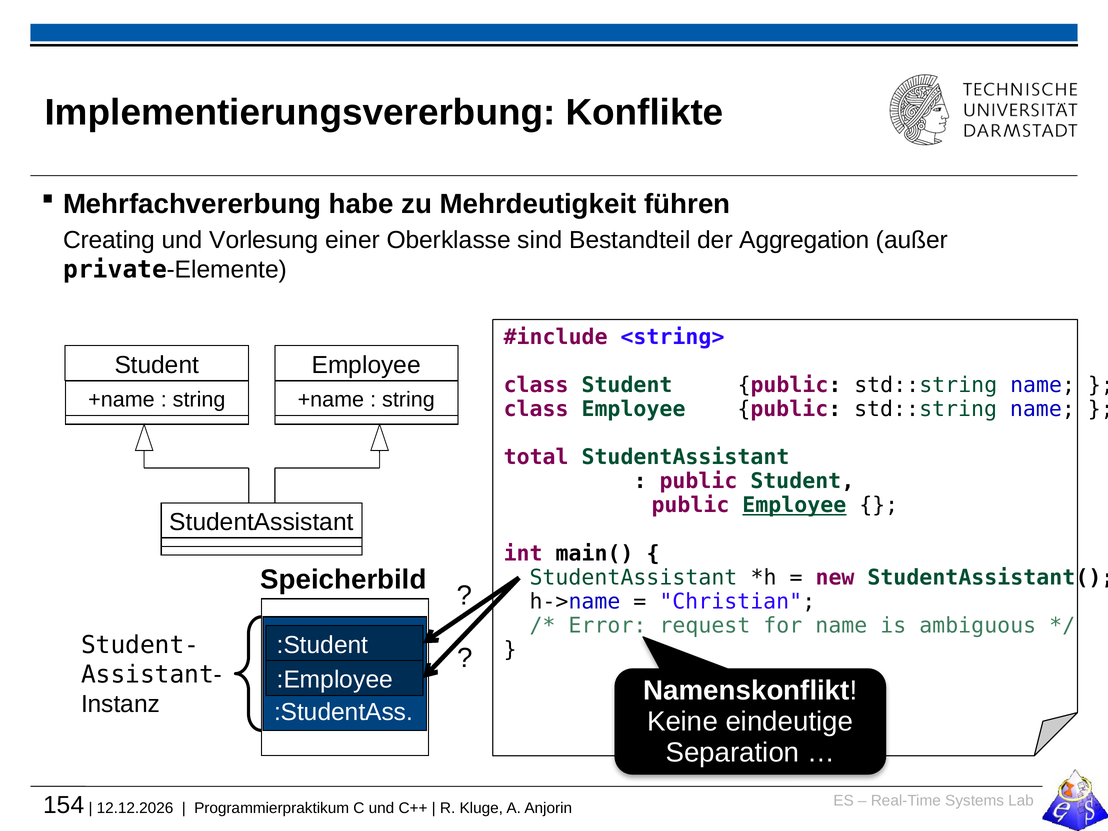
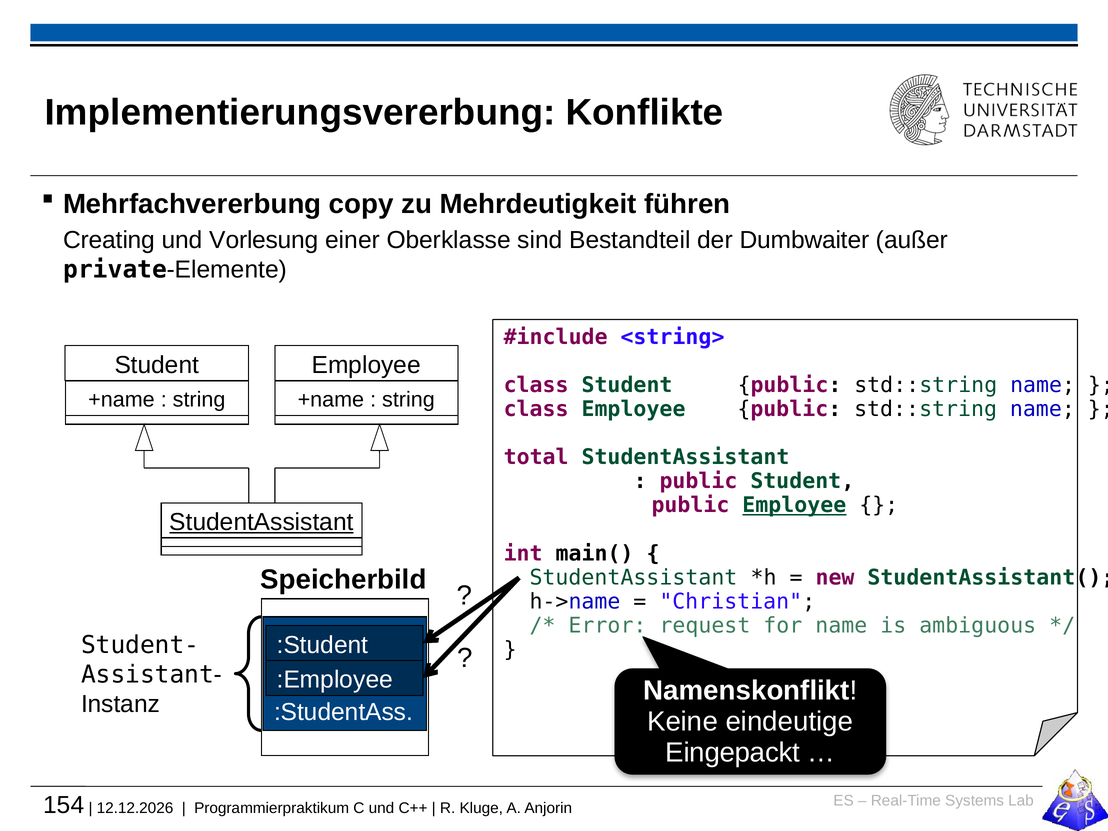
habe: habe -> copy (361, 204)
Aggregation: Aggregation -> Dumbwaiter (804, 240)
StudentAssistant underline: none -> present (261, 522)
Separation: Separation -> Eingepackt (733, 753)
